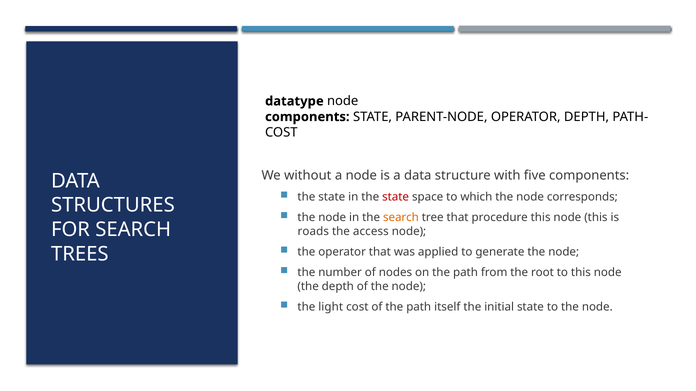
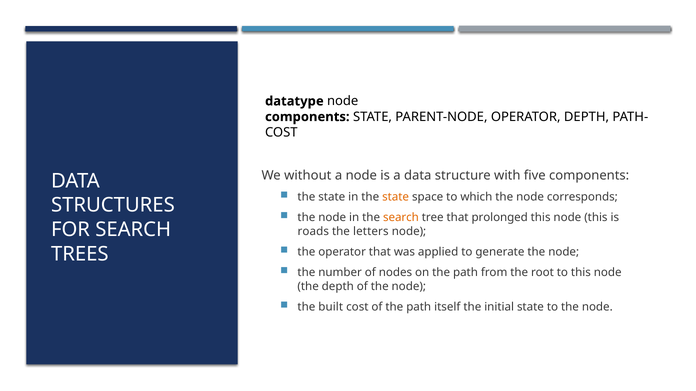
state colour: red -> orange (396, 197)
procedure: procedure -> prolonged (500, 218)
access: access -> letters (371, 232)
light: light -> built (331, 307)
